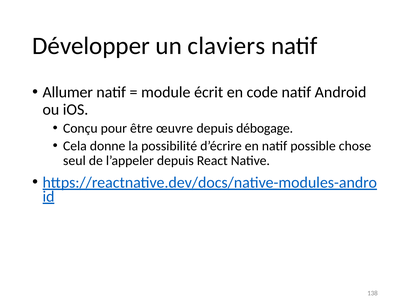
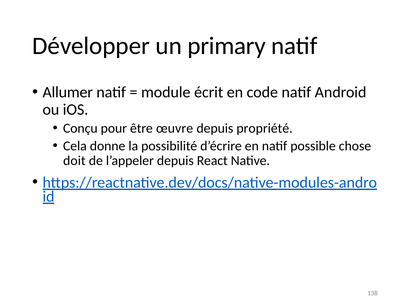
claviers: claviers -> primary (227, 46)
débogage: débogage -> propriété (265, 128)
seul: seul -> doit (74, 161)
